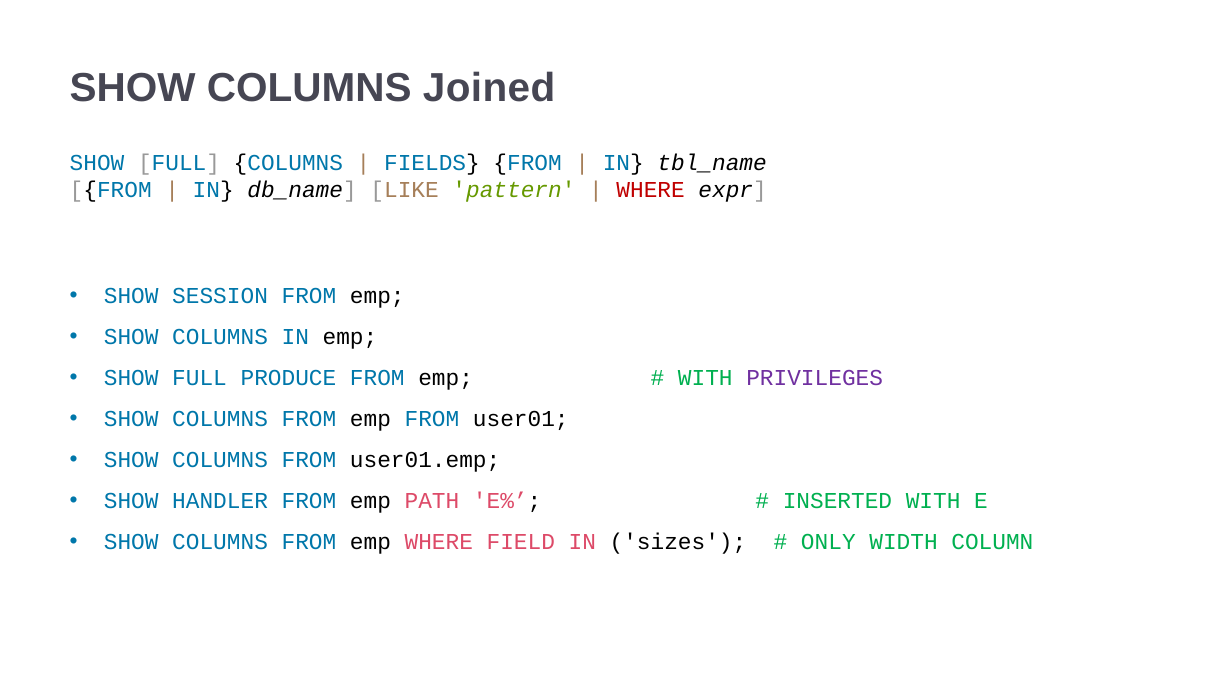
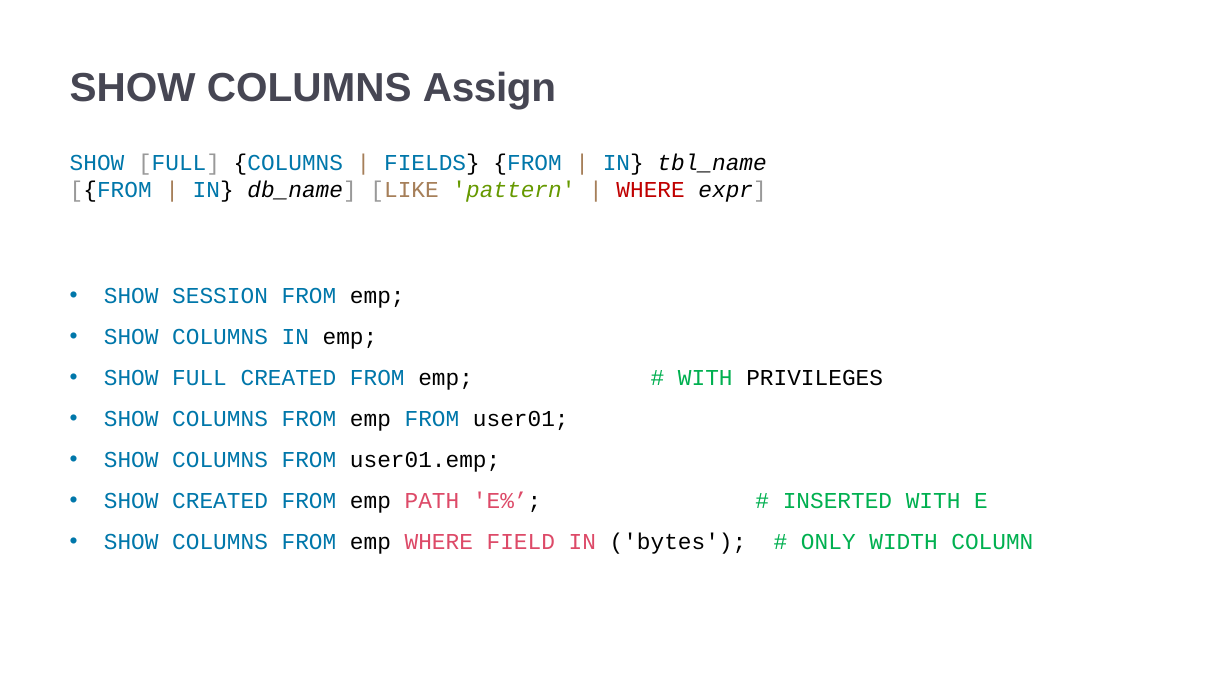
Joined: Joined -> Assign (489, 88)
FULL PRODUCE: PRODUCE -> CREATED (288, 378)
PRIVILEGES colour: purple -> black (815, 378)
SHOW HANDLER: HANDLER -> CREATED (220, 501)
sizes: sizes -> bytes (678, 542)
